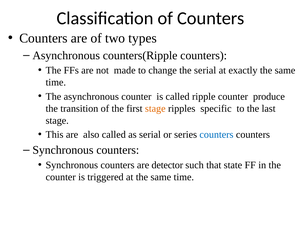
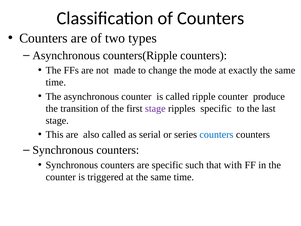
the serial: serial -> mode (205, 70)
stage colour: orange -> purple (155, 108)
are detector: detector -> specific (167, 165)
state: state -> with (233, 165)
